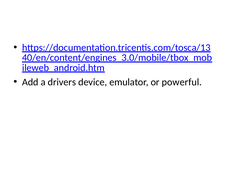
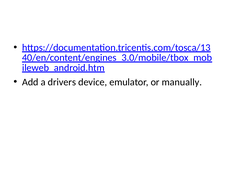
powerful: powerful -> manually (182, 82)
